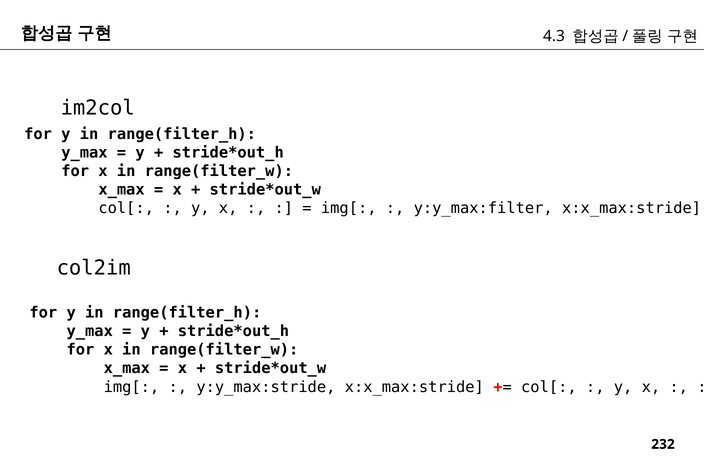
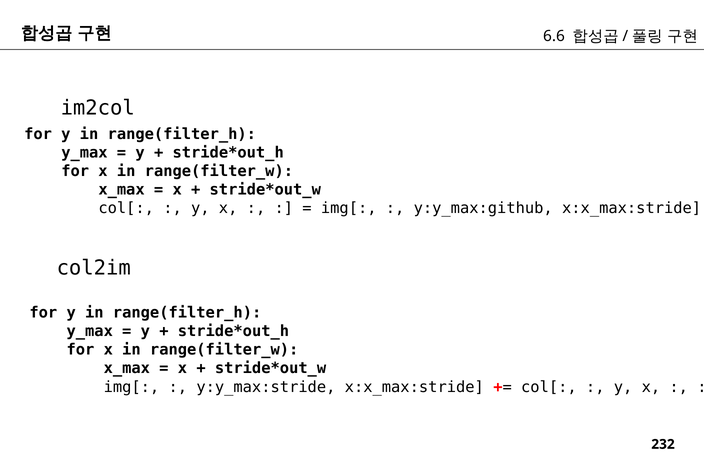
4.3: 4.3 -> 6.6 (554, 36)
y:y_max:filter: y:y_max:filter -> y:y_max:github (483, 208)
